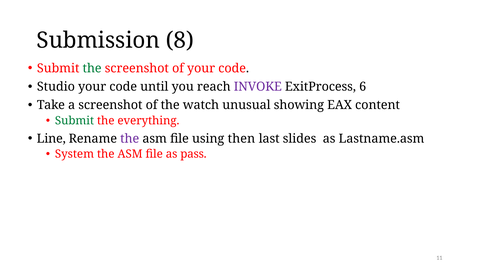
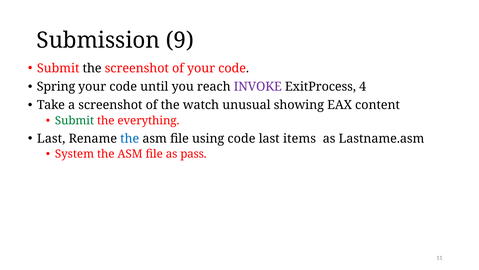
8: 8 -> 9 (180, 40)
the colour: green -> black (92, 68)
Studio: Studio -> Spring (56, 87)
6: 6 -> 4 (363, 87)
Line: Line -> Last (51, 138)
the colour: purple -> blue (130, 138)
using then: then -> code (241, 138)
slides: slides -> items (299, 138)
